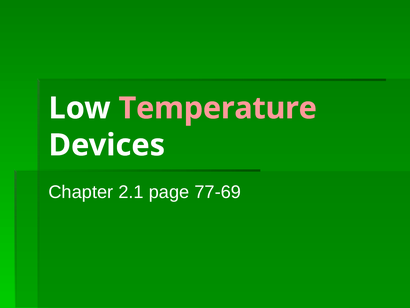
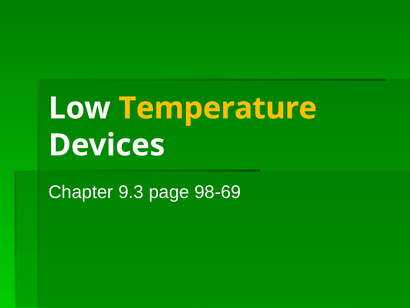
Temperature colour: pink -> yellow (218, 108)
2.1: 2.1 -> 9.3 (131, 192)
77-69: 77-69 -> 98-69 (218, 192)
